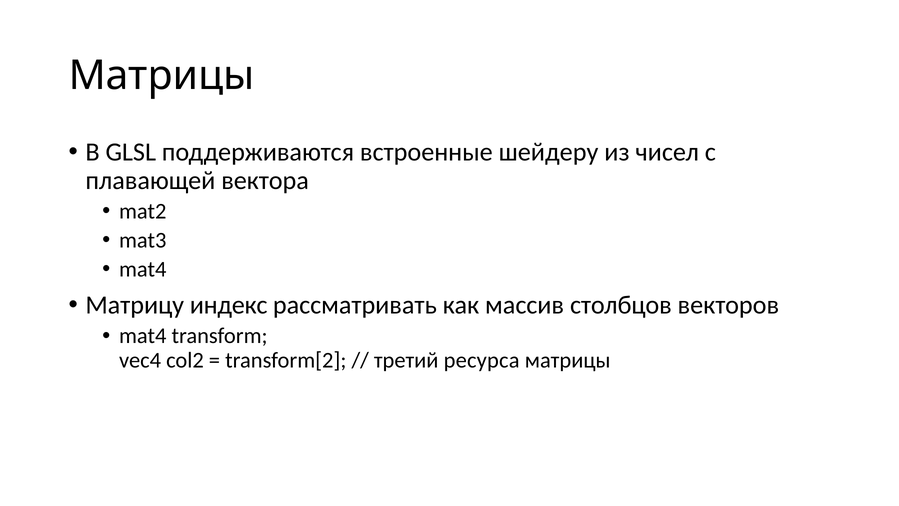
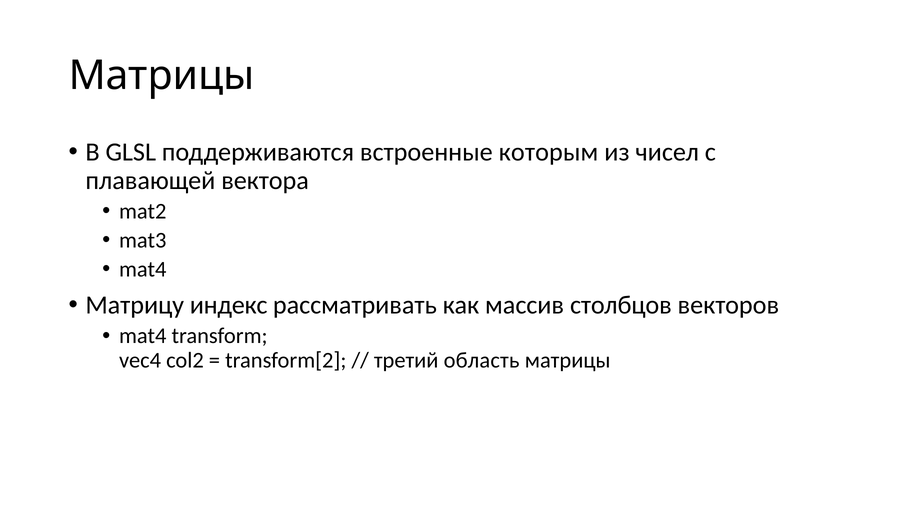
шейдеру: шейдеру -> которым (548, 152)
ресурса: ресурса -> область (482, 360)
